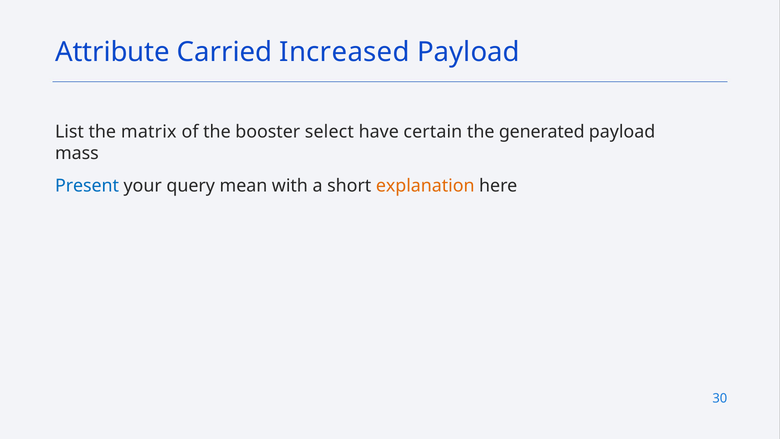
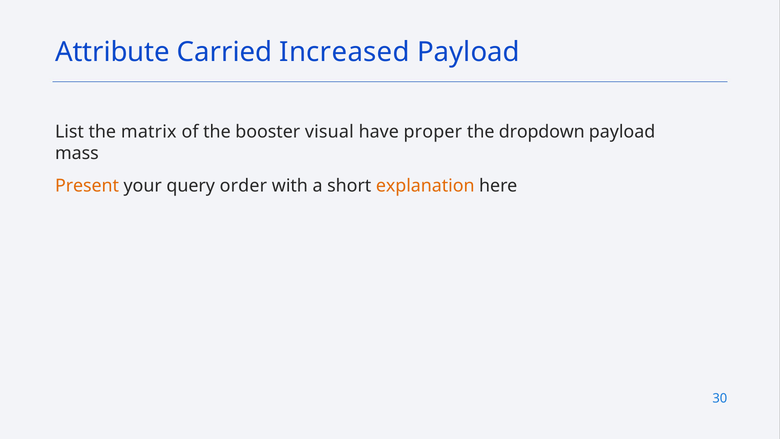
select: select -> visual (329, 132)
certain: certain -> proper (433, 132)
generated: generated -> dropdown (542, 132)
Present colour: blue -> orange (87, 186)
mean: mean -> order (243, 186)
